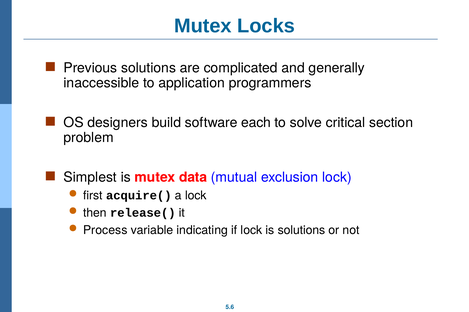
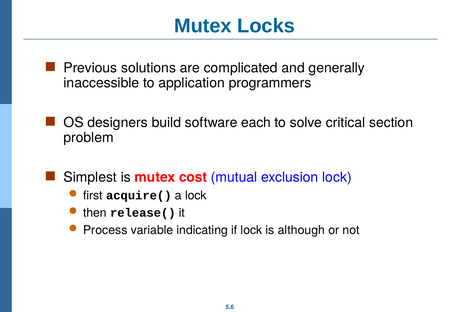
data: data -> cost (193, 178)
is solutions: solutions -> although (301, 231)
